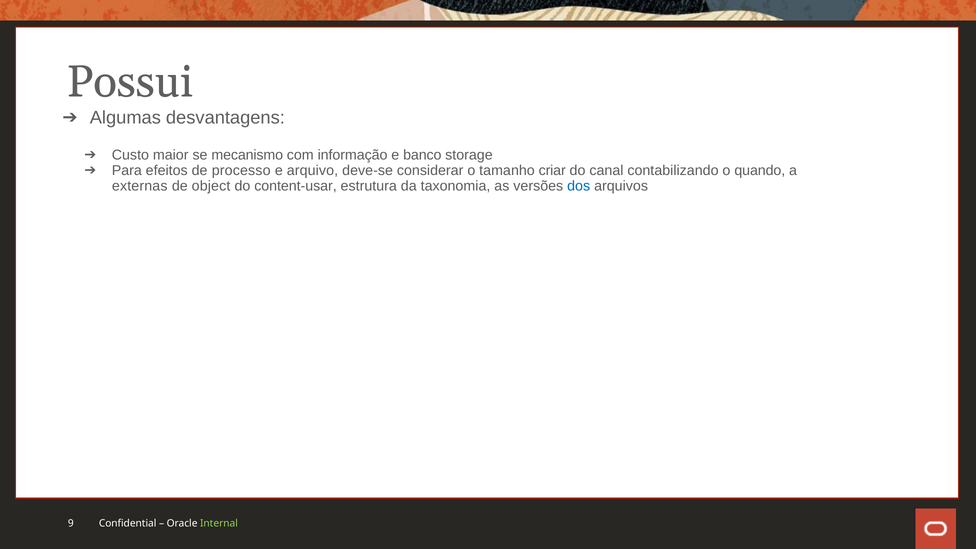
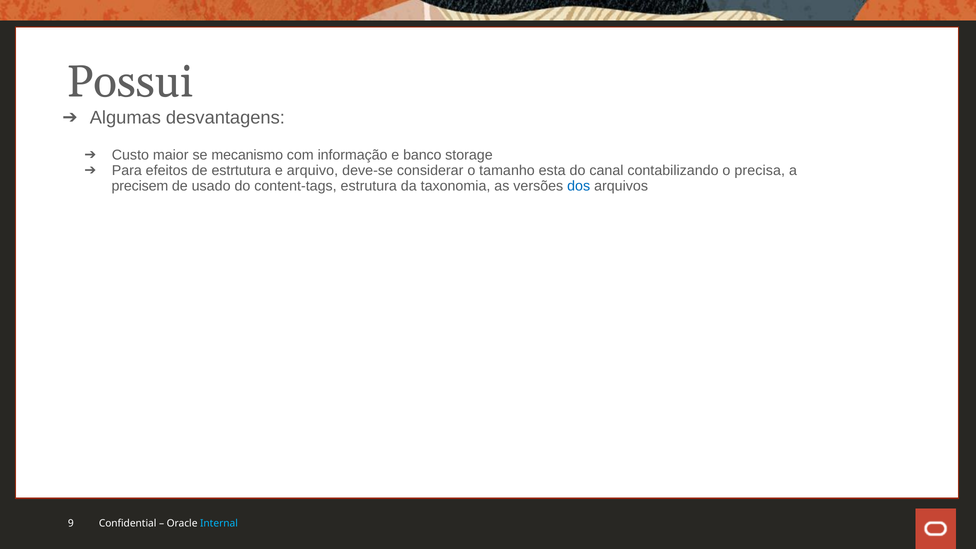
processo: processo -> estrtutura (241, 170)
criar: criar -> esta (552, 170)
quando: quando -> precisa (760, 170)
externas: externas -> precisem (140, 186)
object: object -> usado (211, 186)
content-usar: content-usar -> content-tags (295, 186)
Internal colour: light green -> light blue (219, 523)
